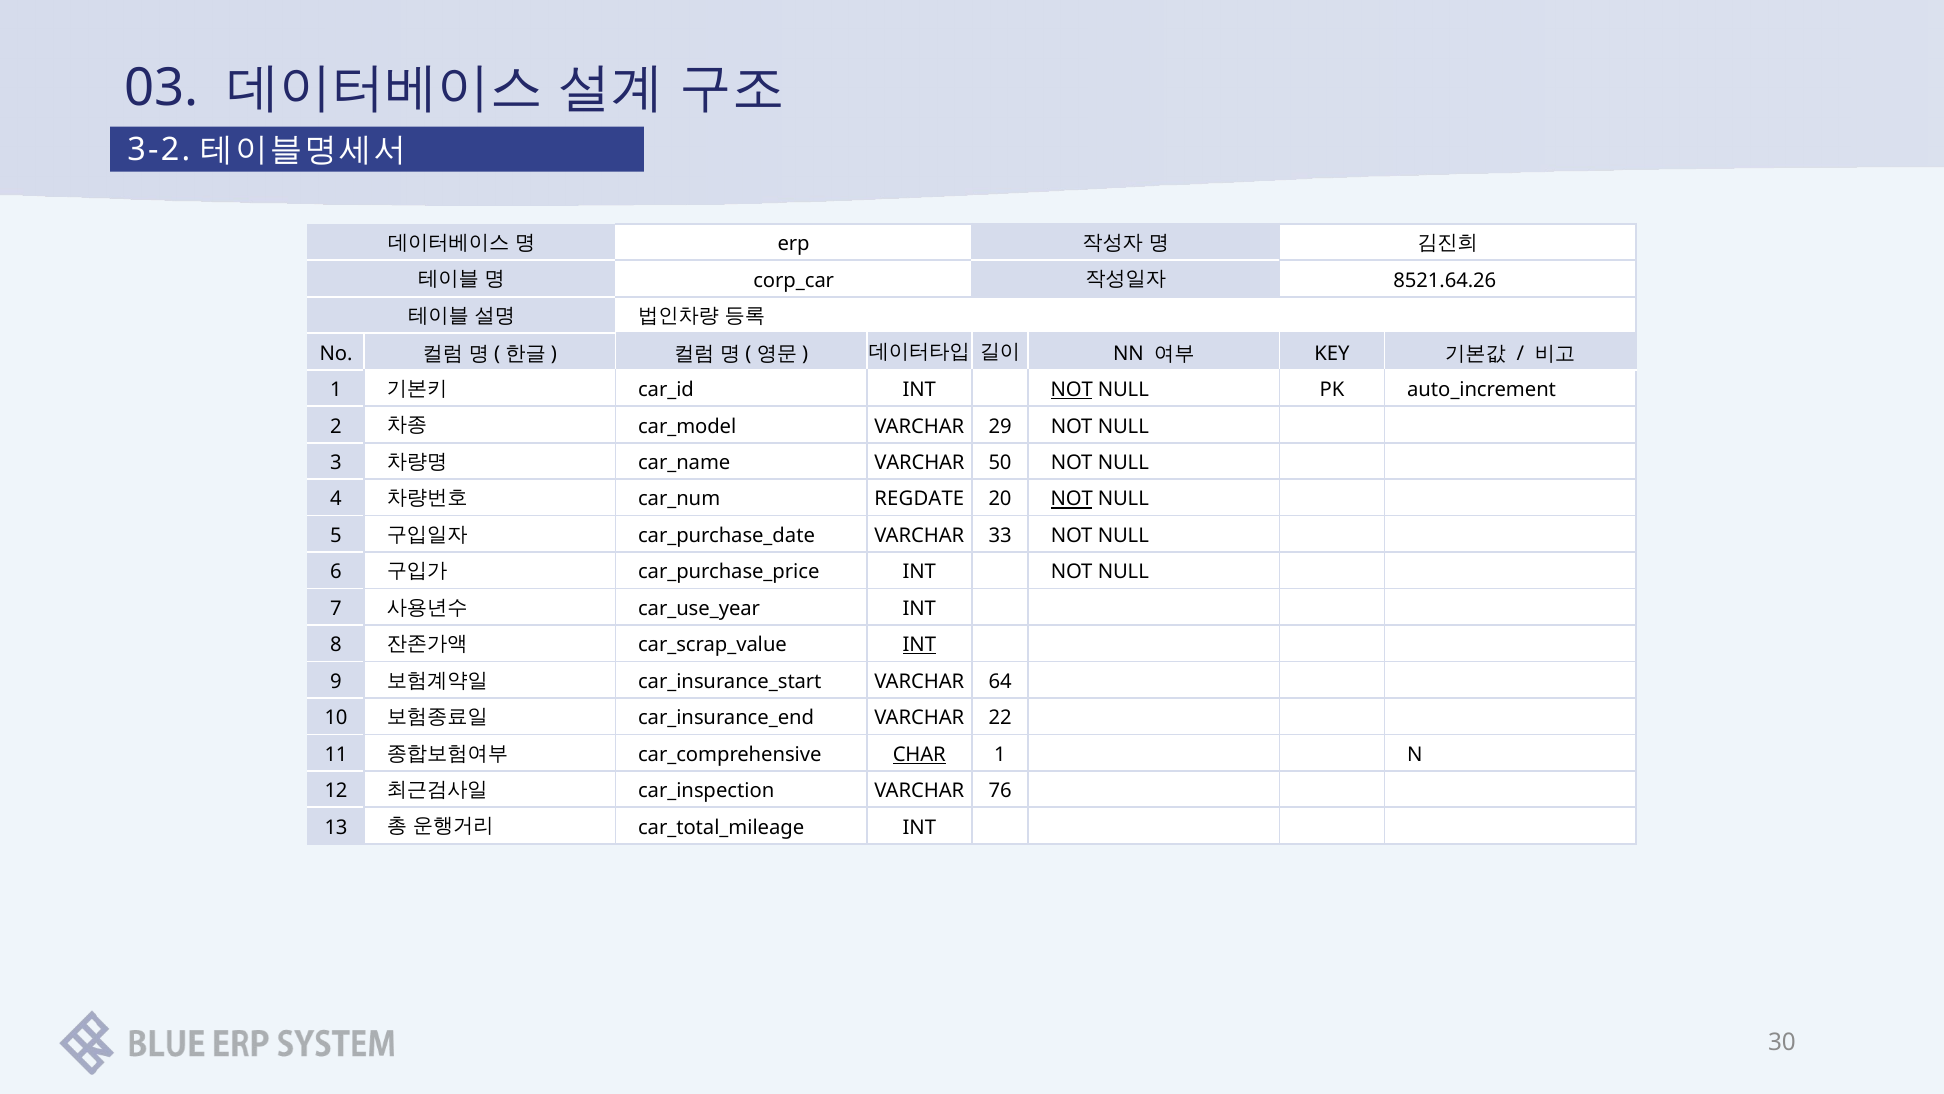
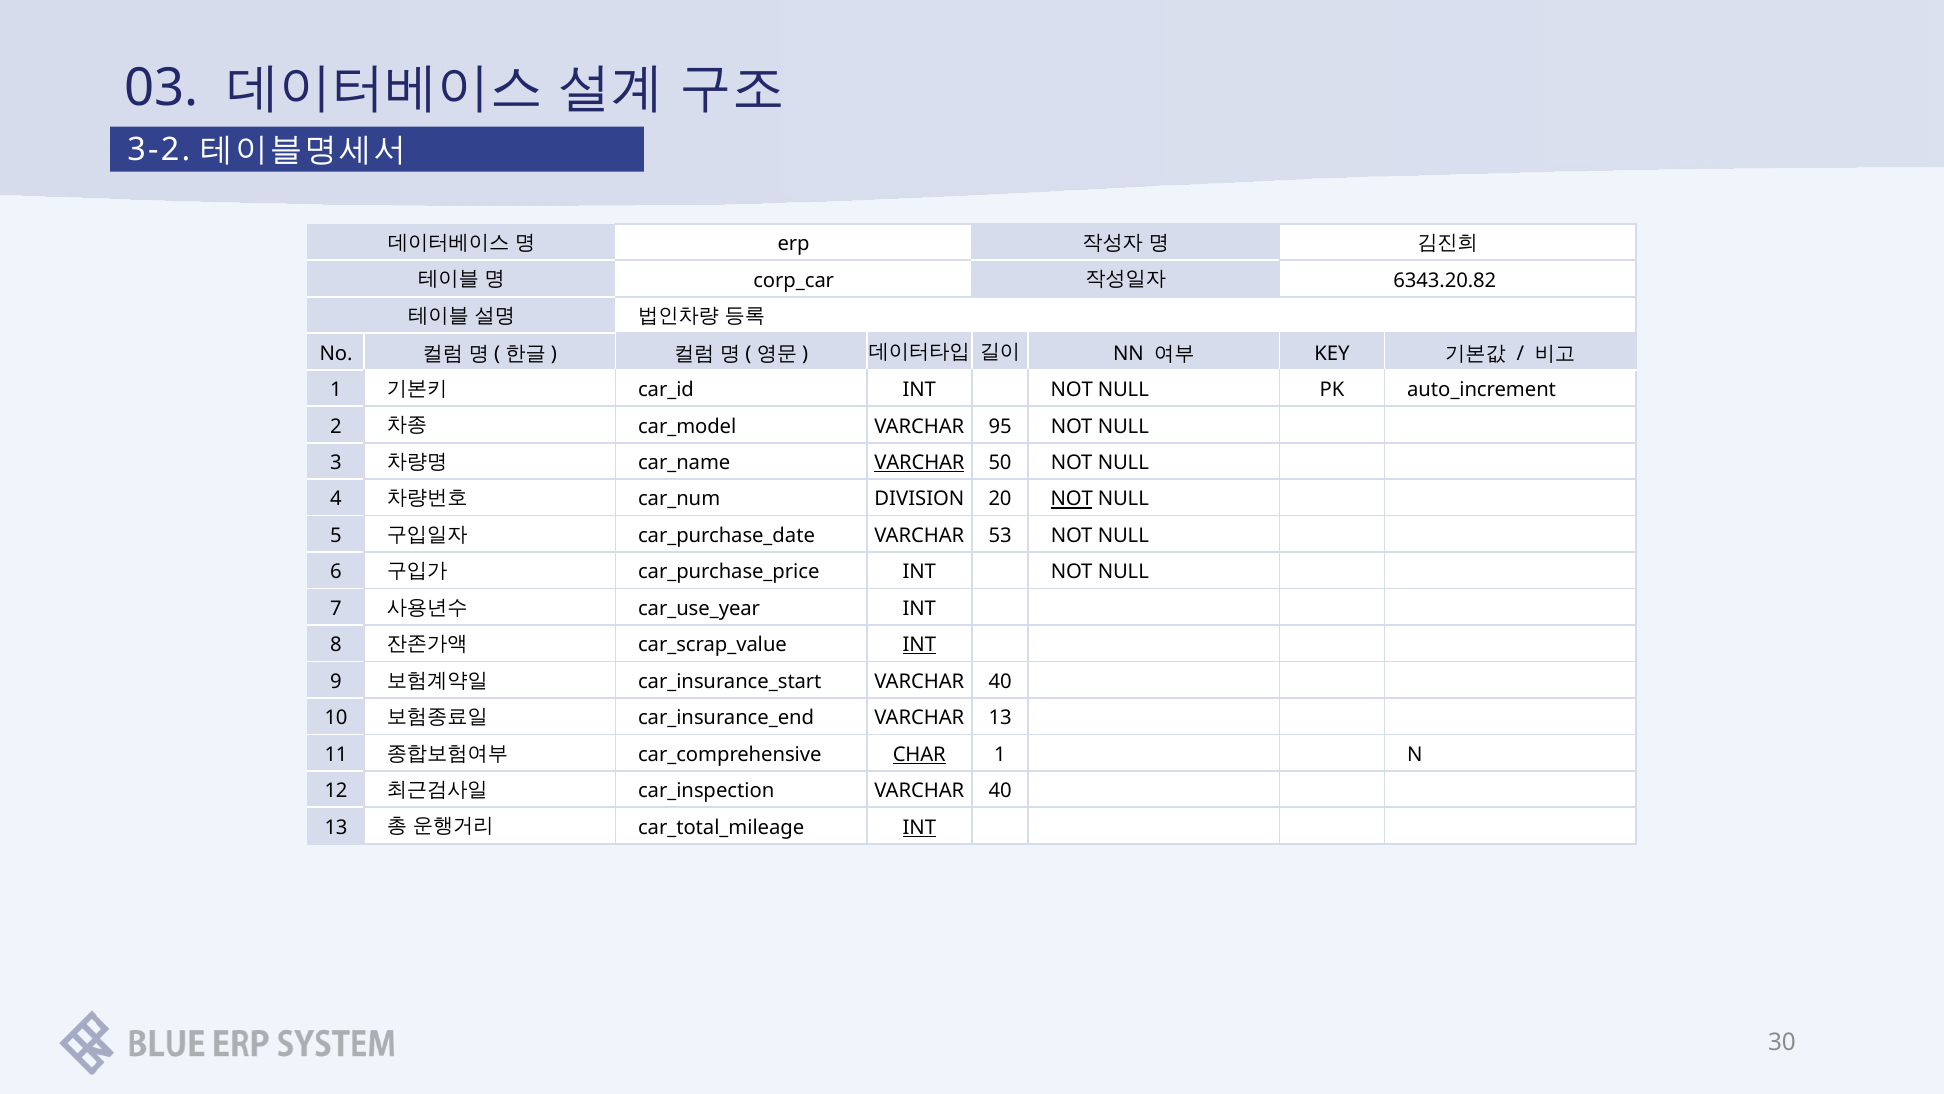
8521.64.26: 8521.64.26 -> 6343.20.82 (1445, 280)
NOT underline: present -> none (1072, 390)
29: 29 -> 95 (1000, 426)
VARCHAR underline: none -> present (919, 463)
REGDATE: REGDATE -> DIVISION (919, 499)
33: 33 -> 53 (1000, 536)
64: 64 -> 40 (1000, 681)
VARCHAR 22: 22 -> 13 (1000, 718)
76: 76 -> 40 (1000, 791)
INT underline: none -> present (919, 827)
